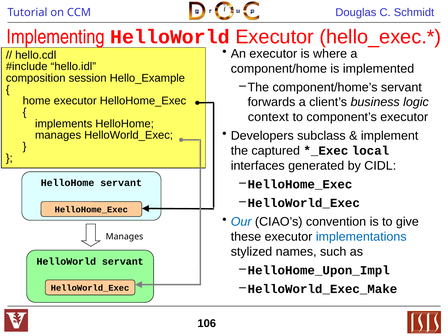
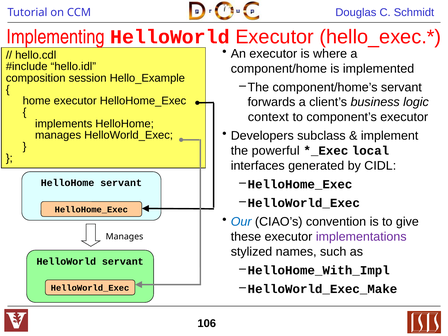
captured: captured -> powerful (276, 151)
implementations colour: blue -> purple (361, 237)
HelloHome_Upon_Impl: HelloHome_Upon_Impl -> HelloHome_With_Impl (319, 270)
